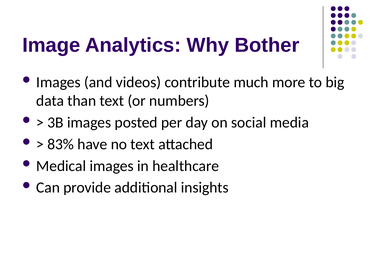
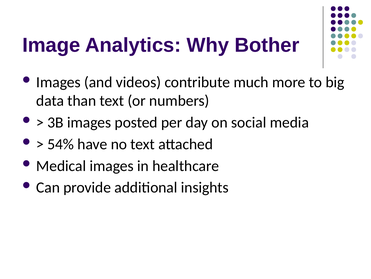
83%: 83% -> 54% (61, 144)
